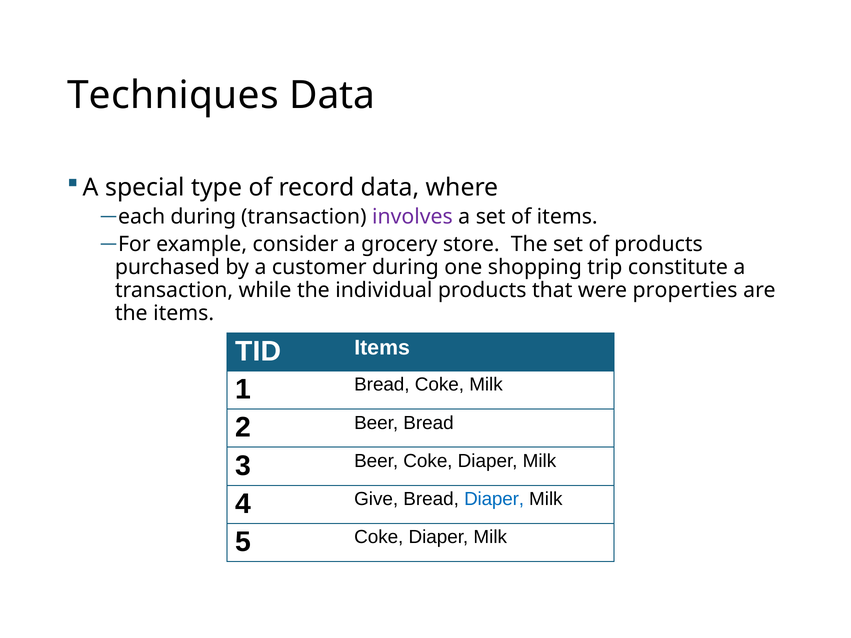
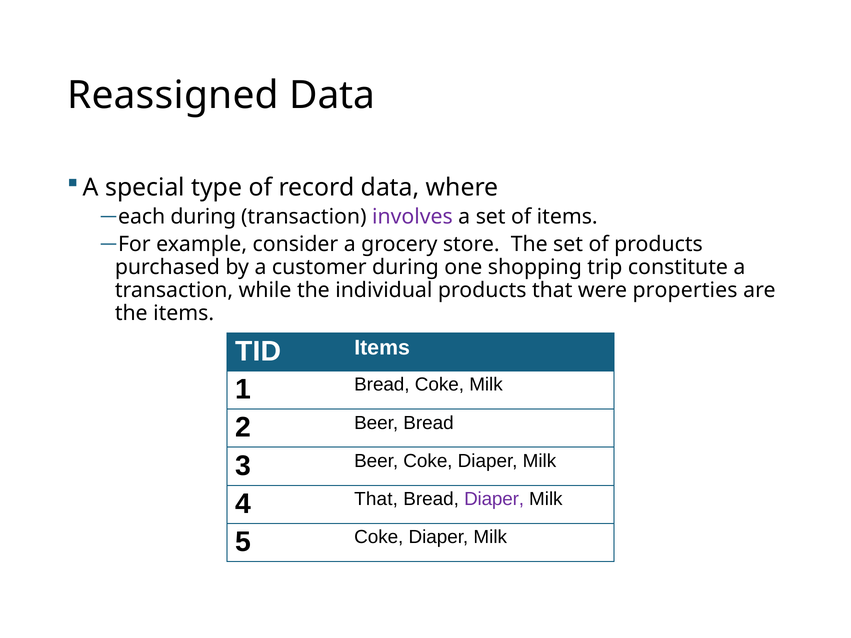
Techniques: Techniques -> Reassigned (173, 95)
4 Give: Give -> That (376, 499)
Diaper colour: blue -> purple (494, 499)
